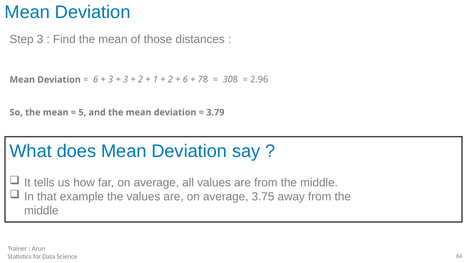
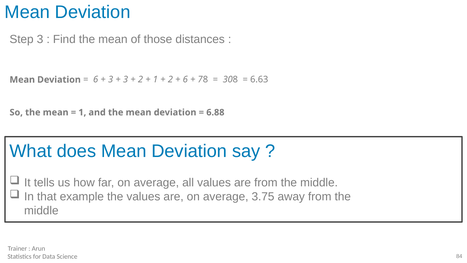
2.96: 2.96 -> 6.63 (259, 80)
5: 5 -> 1 (82, 112)
3.79: 3.79 -> 6.88 (215, 112)
